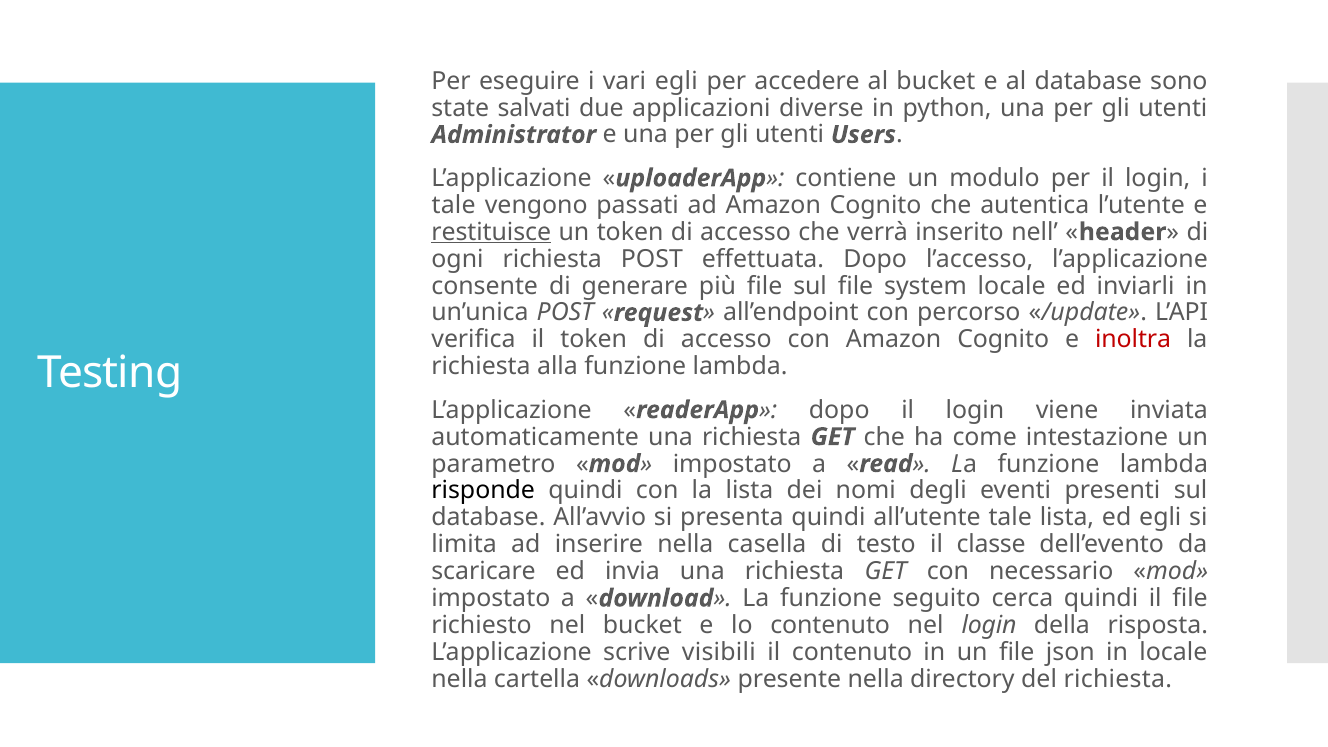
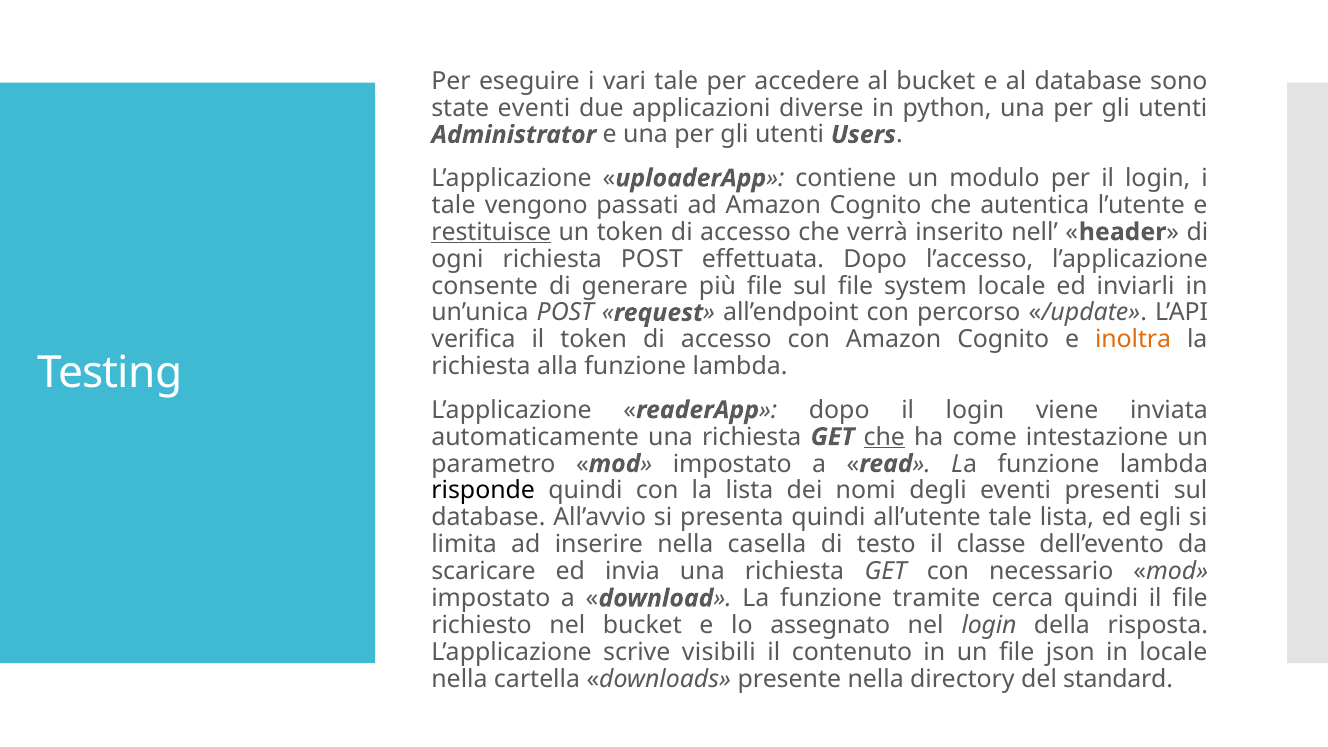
vari egli: egli -> tale (676, 81)
state salvati: salvati -> eventi (534, 108)
inoltra colour: red -> orange (1133, 340)
che underline: none -> present (884, 437)
seguito: seguito -> tramite (937, 598)
lo contenuto: contenuto -> assegnato (830, 625)
del richiesta: richiesta -> standard (1118, 679)
